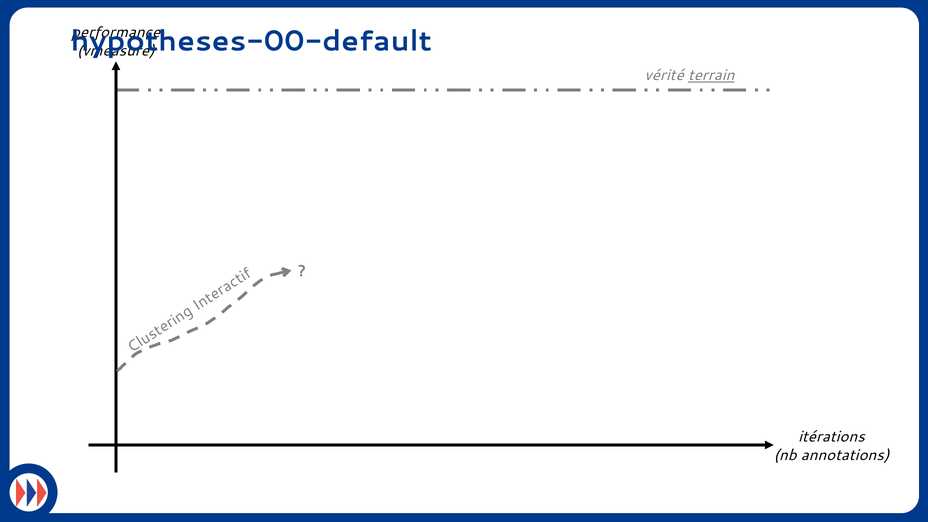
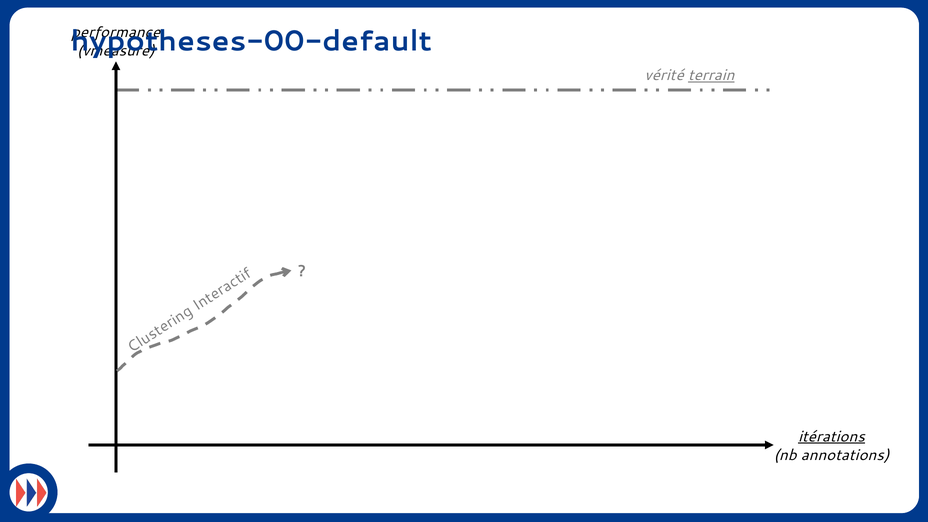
itérations underline: none -> present (832, 436)
